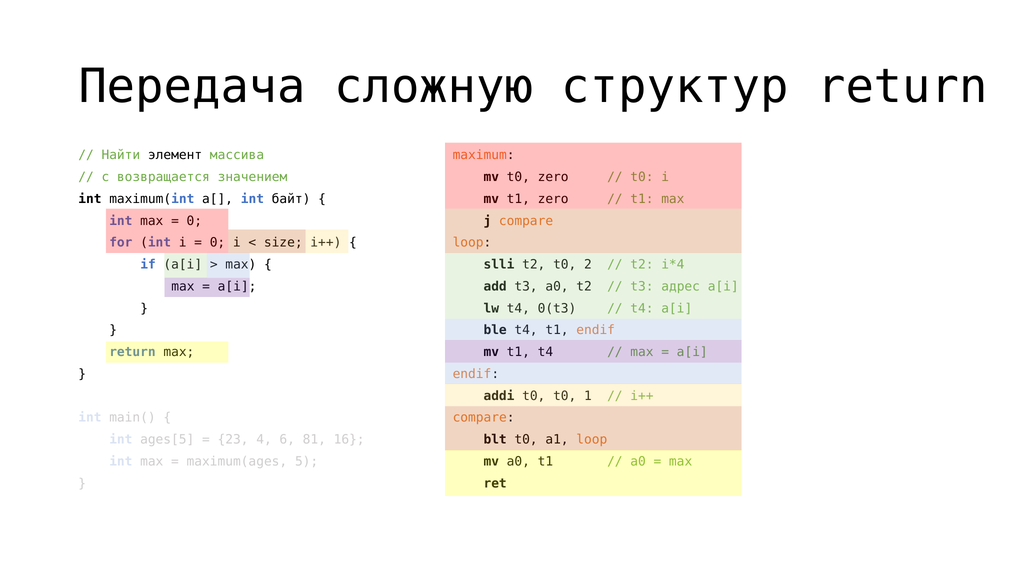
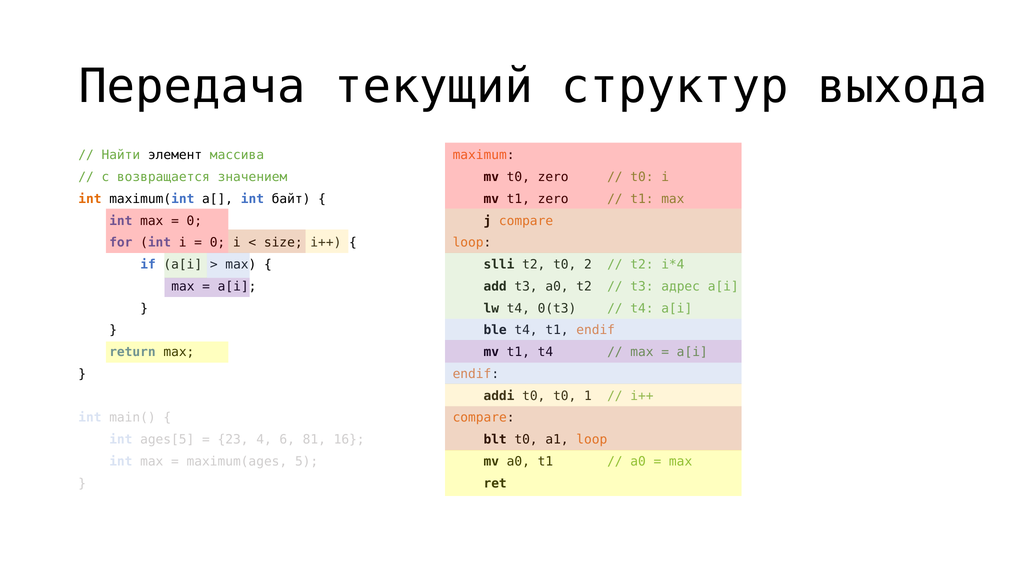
сложную: сложную -> текущий (434, 87)
структур return: return -> выхода (902, 87)
int colour: black -> orange (90, 199)
